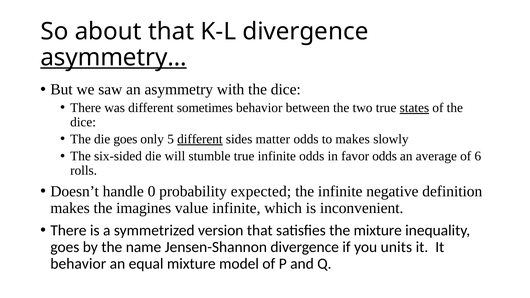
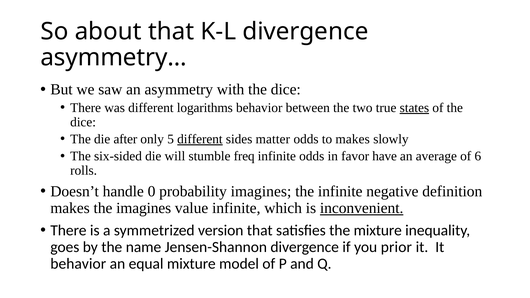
asymmetry… underline: present -> none (114, 58)
sometimes: sometimes -> logarithms (205, 108)
die goes: goes -> after (125, 139)
stumble true: true -> freq (244, 156)
favor odds: odds -> have (385, 156)
probability expected: expected -> imagines (261, 192)
inconvenient underline: none -> present (362, 208)
units: units -> prior (396, 247)
